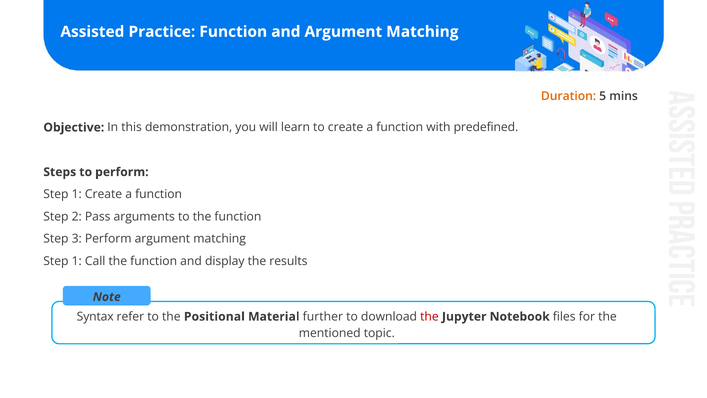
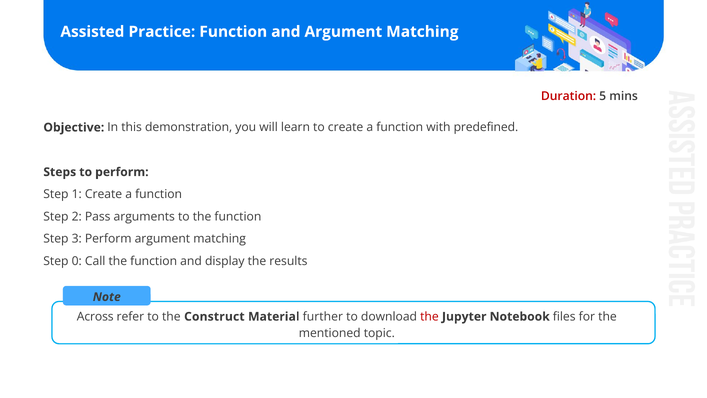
Duration colour: orange -> red (569, 96)
1: 1 -> 0 (77, 261)
Syntax: Syntax -> Across (95, 316)
Positional: Positional -> Construct (214, 316)
